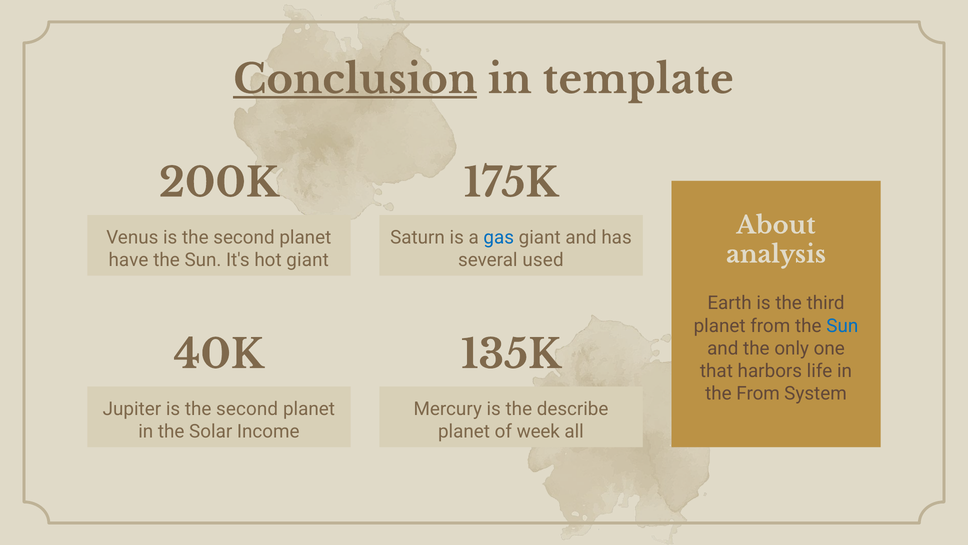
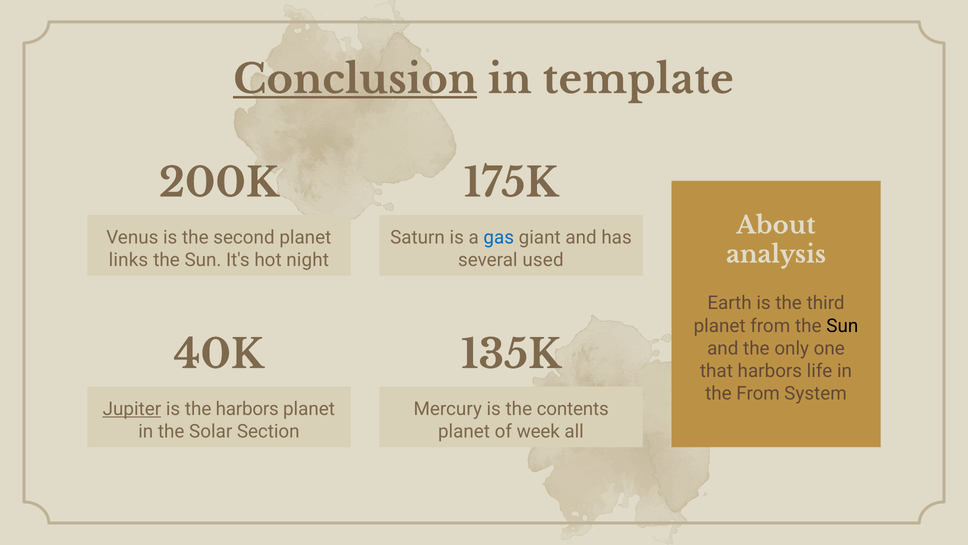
have: have -> links (128, 260)
hot giant: giant -> night (308, 260)
Sun colour: blue -> black (842, 326)
Jupiter underline: none -> present (132, 409)
second: second -> harbors (247, 409)
describe: describe -> contents (573, 409)
Income: Income -> Section (268, 431)
